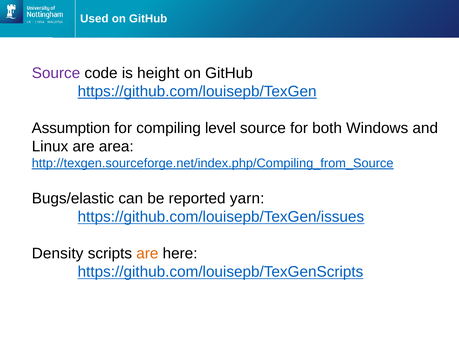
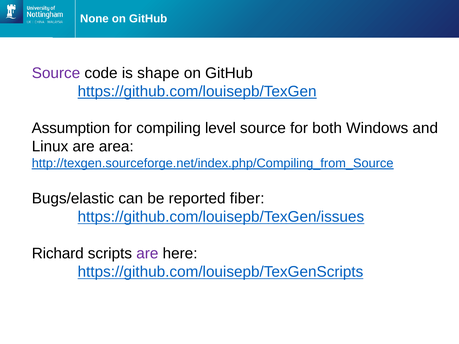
Used: Used -> None (94, 19)
height: height -> shape (158, 73)
yarn: yarn -> fiber (247, 199)
Density: Density -> Richard (58, 254)
are colour: orange -> purple (147, 254)
